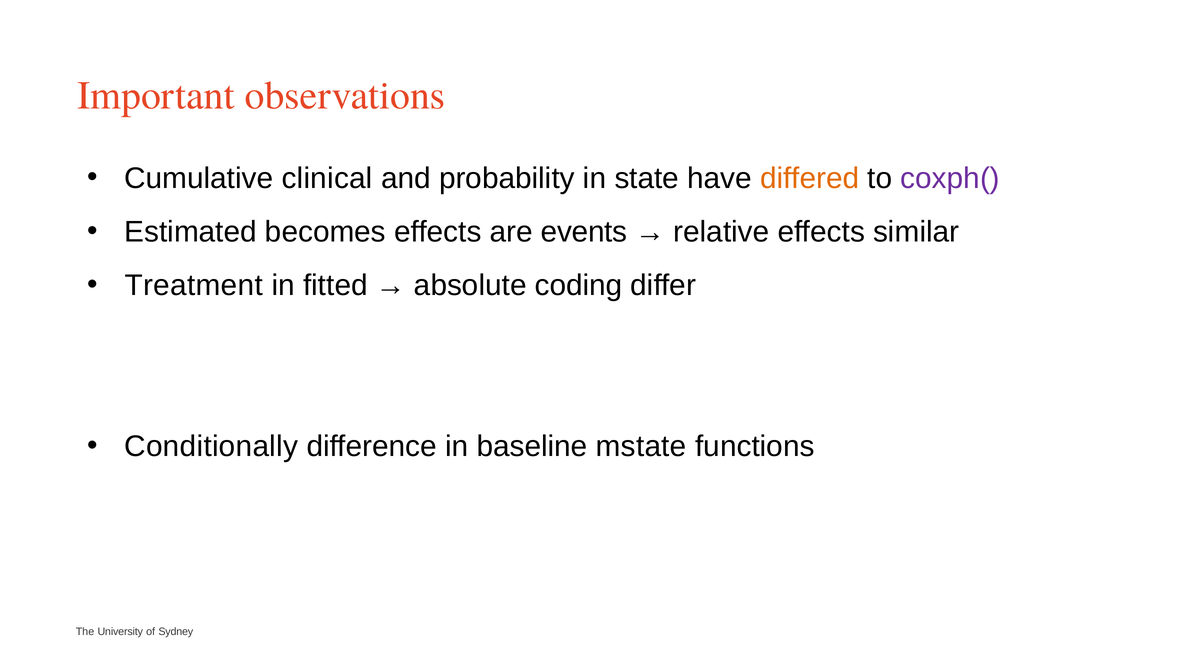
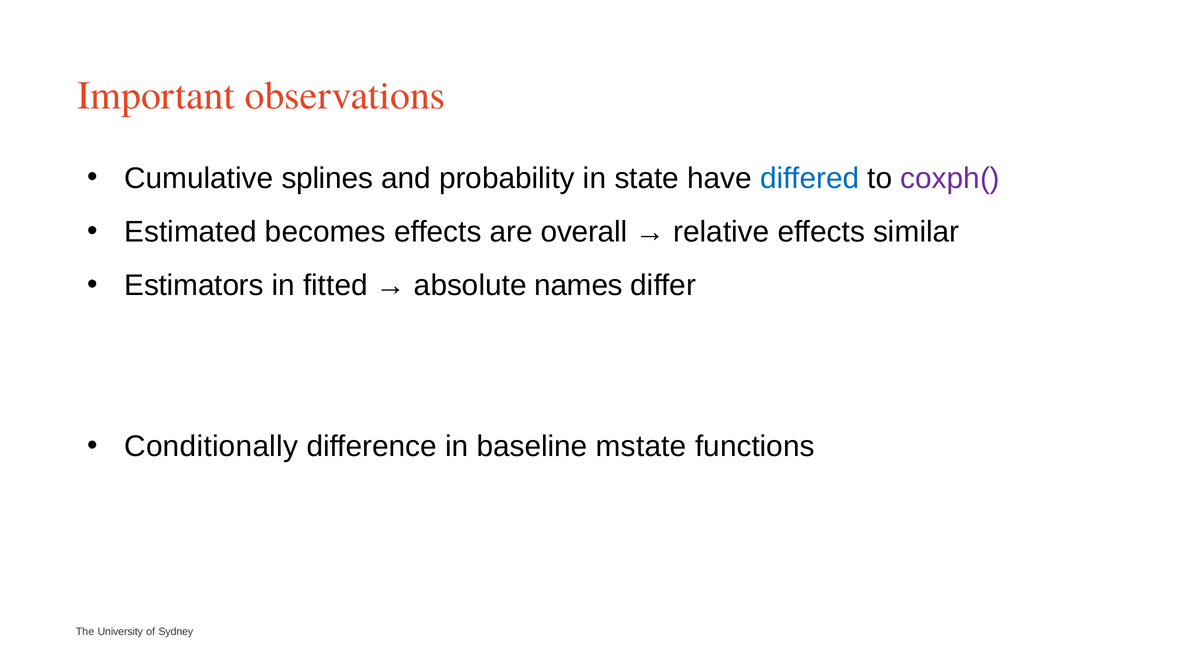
clinical: clinical -> splines (327, 178)
differed colour: orange -> blue (810, 178)
events: events -> overall (584, 232)
Treatment: Treatment -> Estimators (194, 286)
coding: coding -> names (579, 286)
